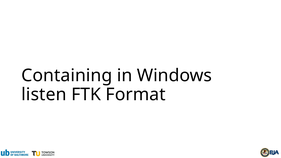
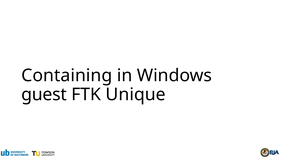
listen: listen -> guest (44, 94)
Format: Format -> Unique (136, 94)
